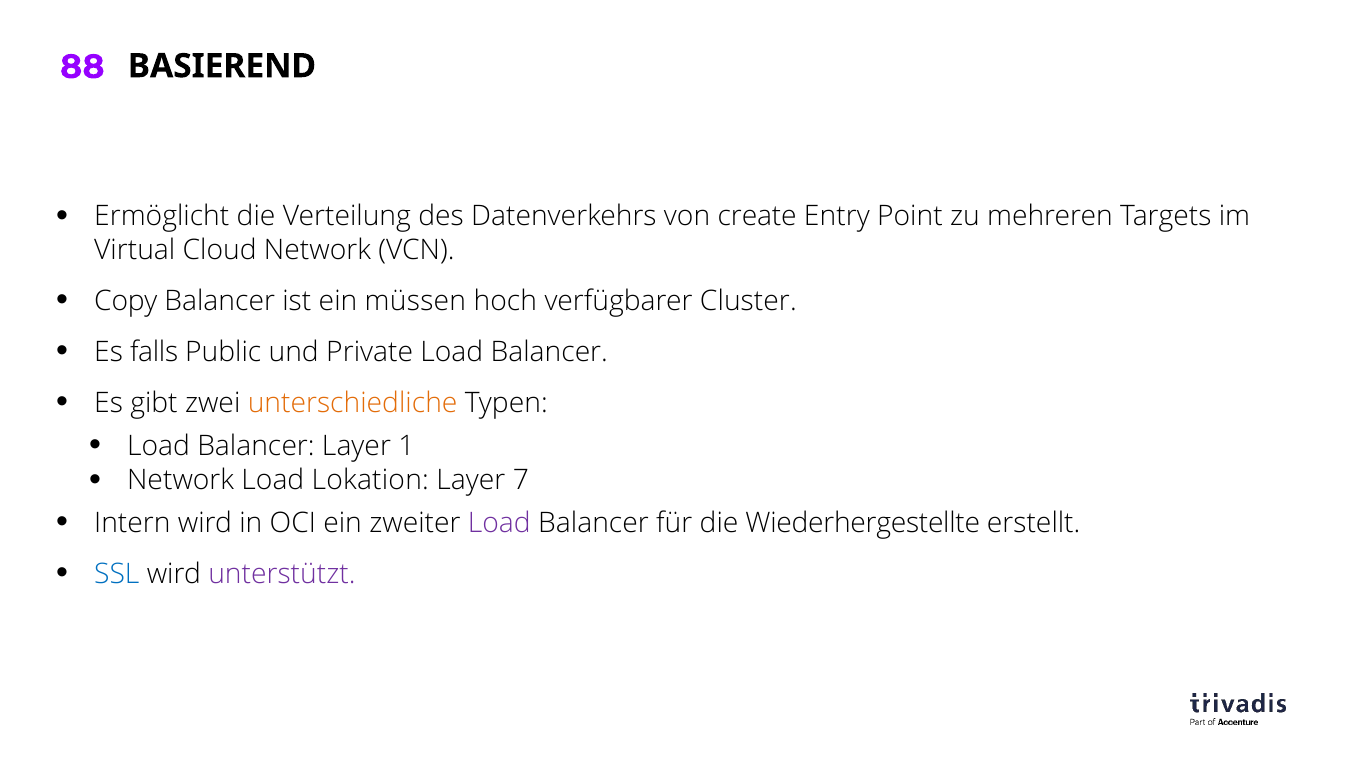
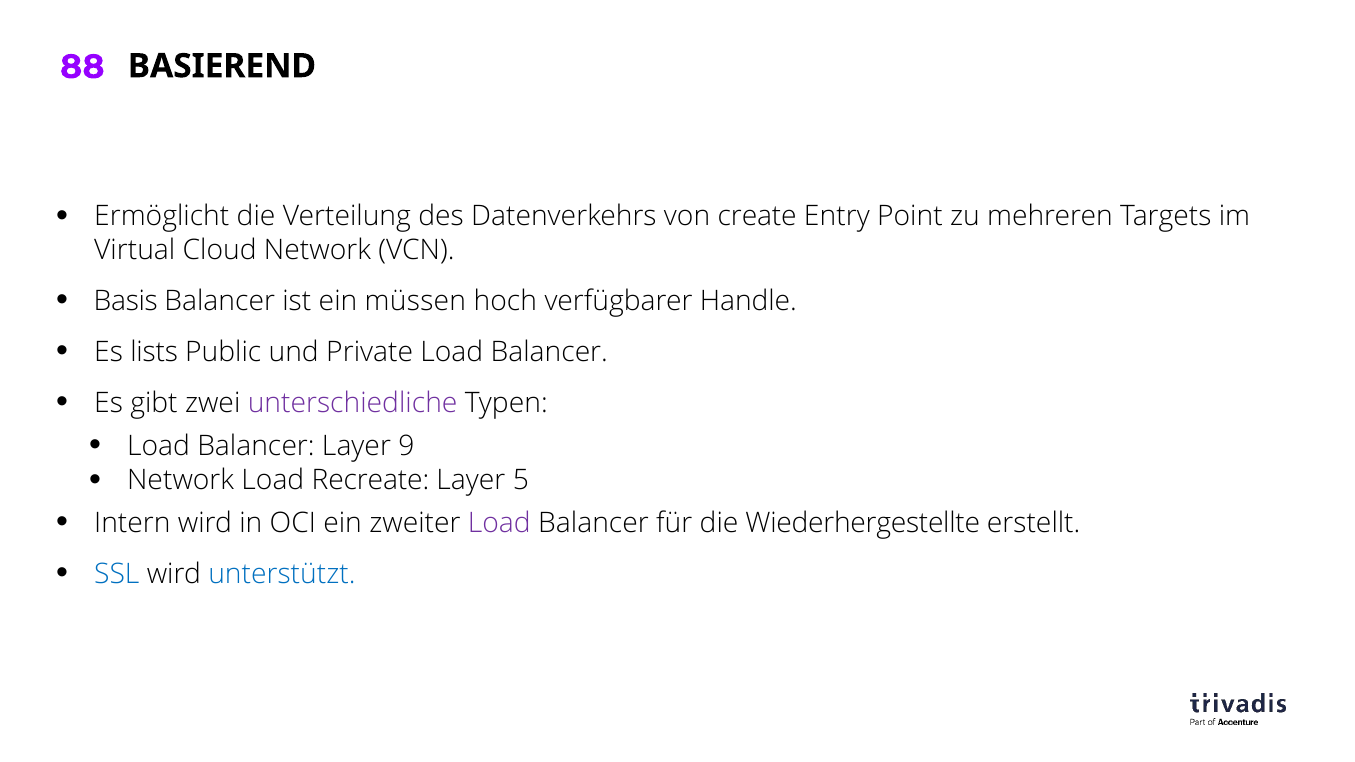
Copy: Copy -> Basis (126, 301)
Cluster: Cluster -> Handle (748, 301)
falls: falls -> lists (154, 352)
unterschiedliche colour: orange -> purple (353, 403)
1: 1 -> 9 (406, 446)
Lokation: Lokation -> Recreate (370, 481)
7: 7 -> 5 (521, 481)
unterstützt colour: purple -> blue (282, 574)
